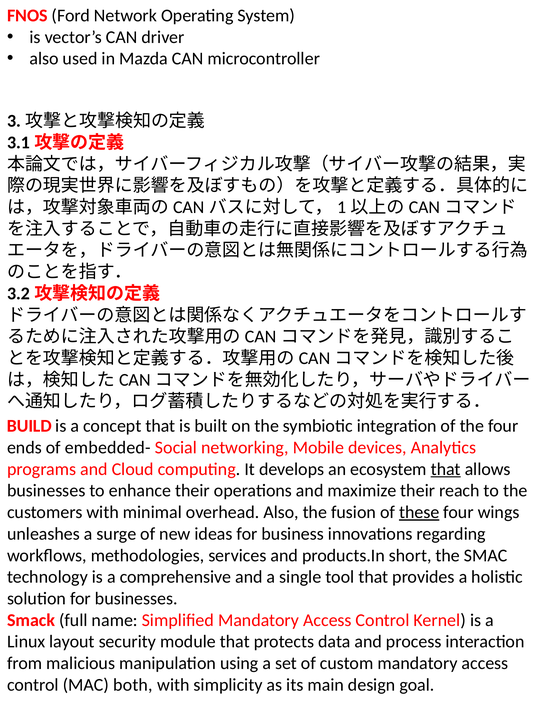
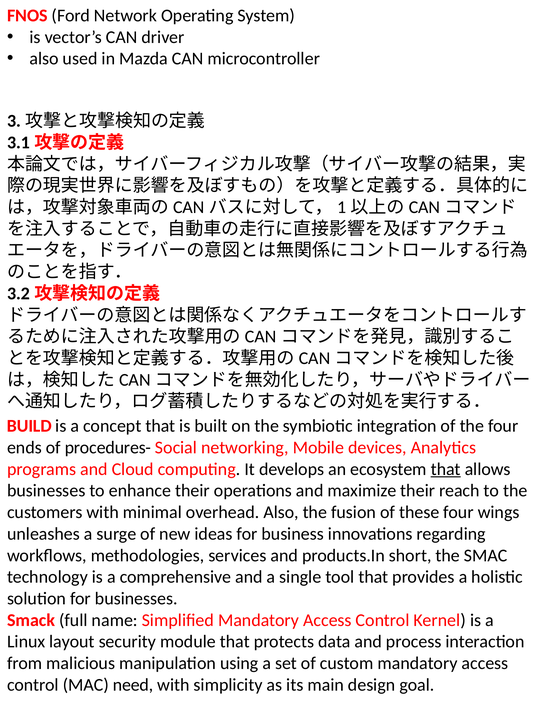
embedded-: embedded- -> procedures- (108, 447)
these underline: present -> none (419, 512)
both: both -> need (133, 685)
